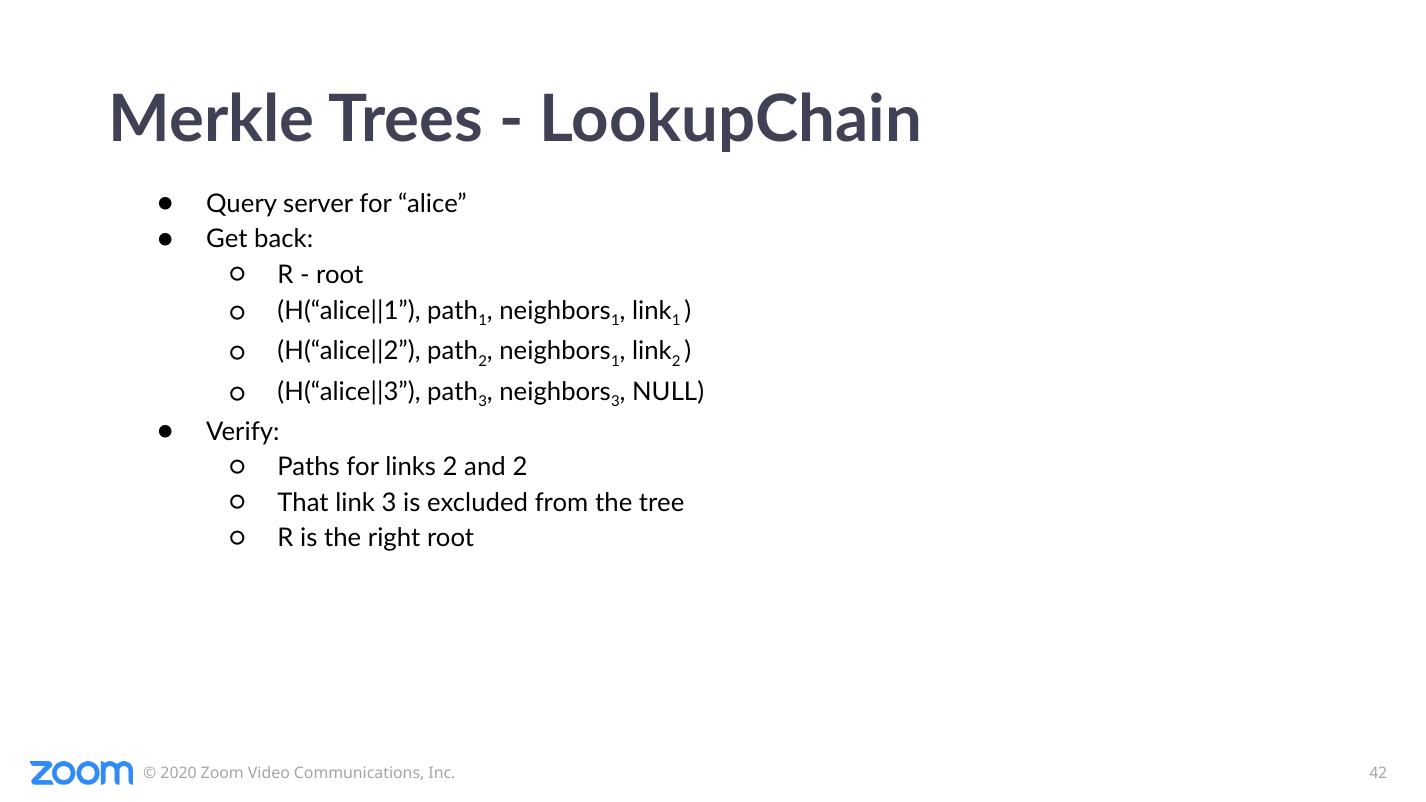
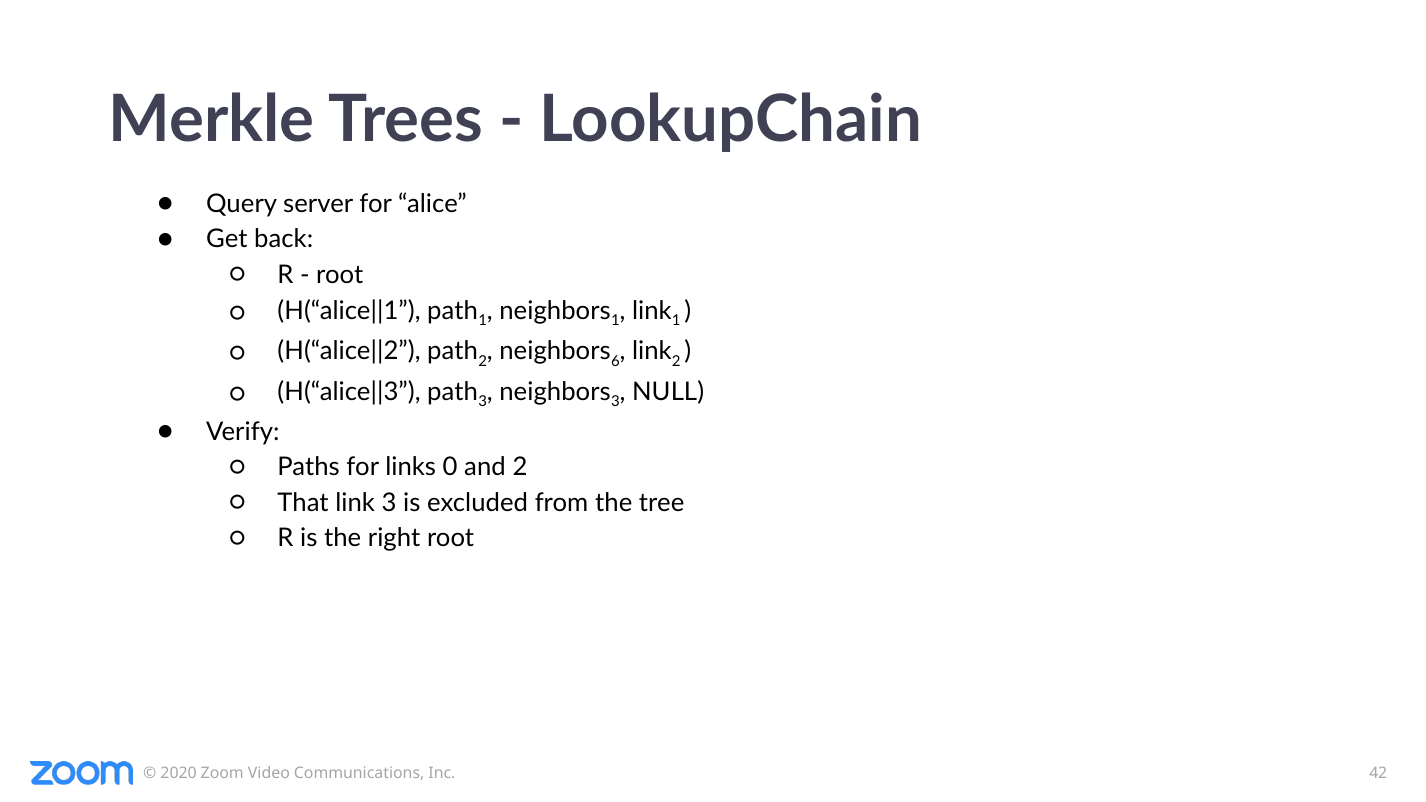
1: 1 -> 6 (616, 361)
links 2: 2 -> 0 (450, 467)
